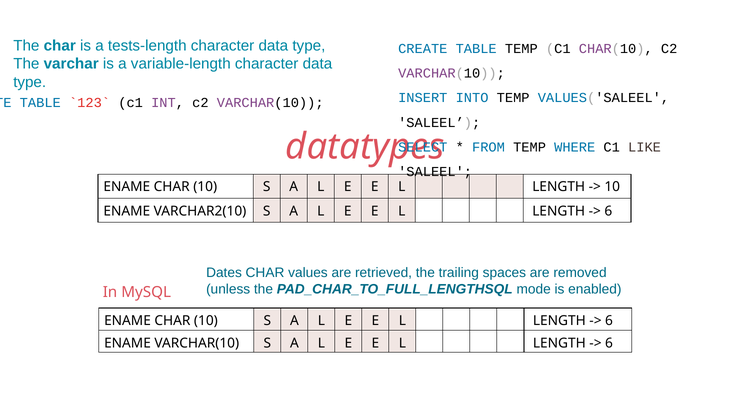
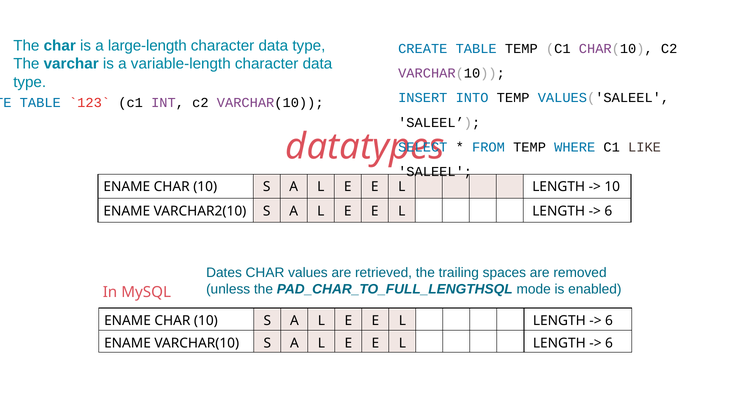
tests-length: tests-length -> large-length (147, 46)
